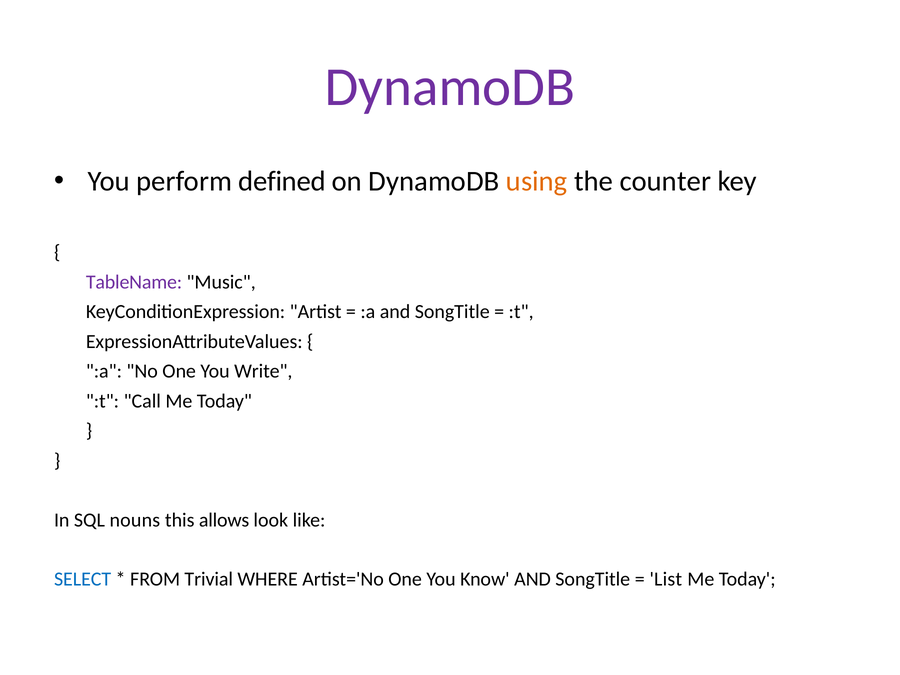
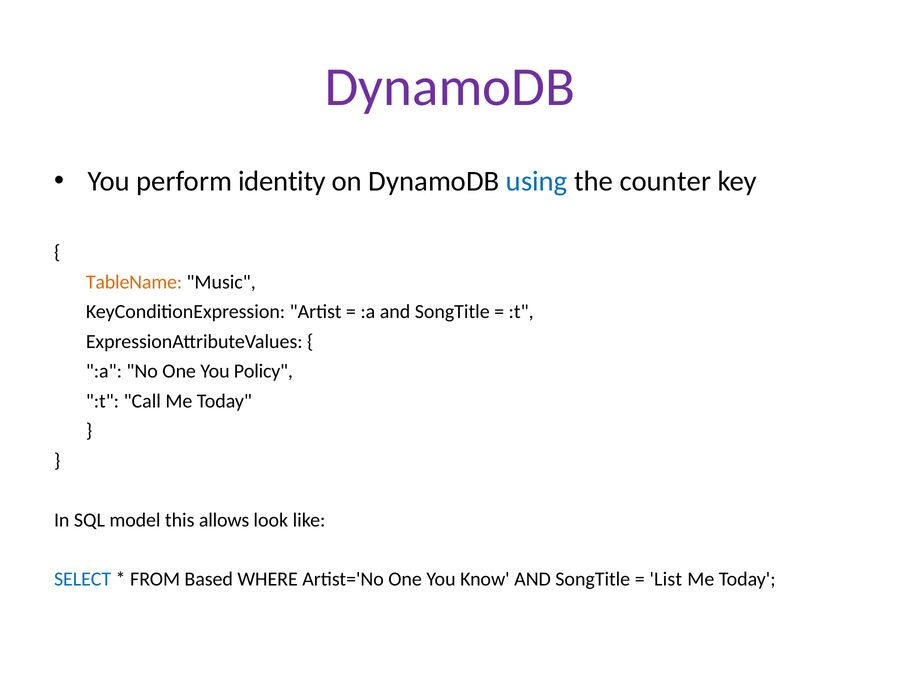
defined: defined -> identity (282, 181)
using colour: orange -> blue (537, 181)
TableName colour: purple -> orange (134, 282)
Write: Write -> Policy (263, 371)
nouns: nouns -> model (135, 520)
Trivial: Trivial -> Based (209, 579)
